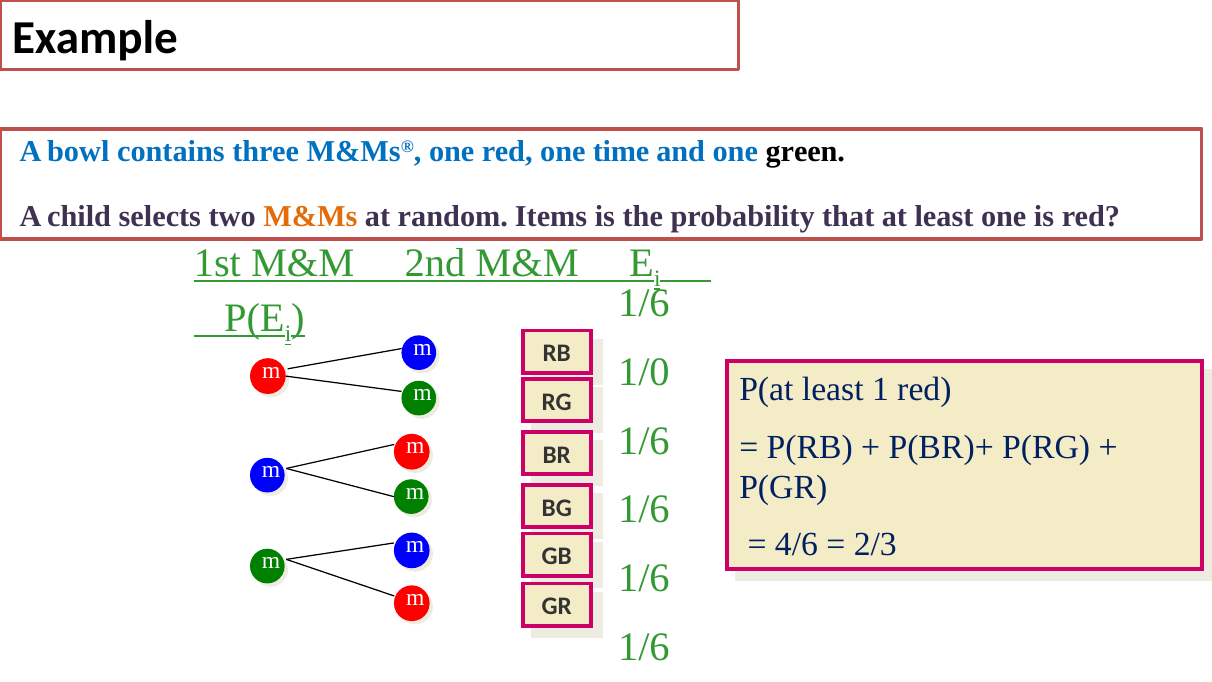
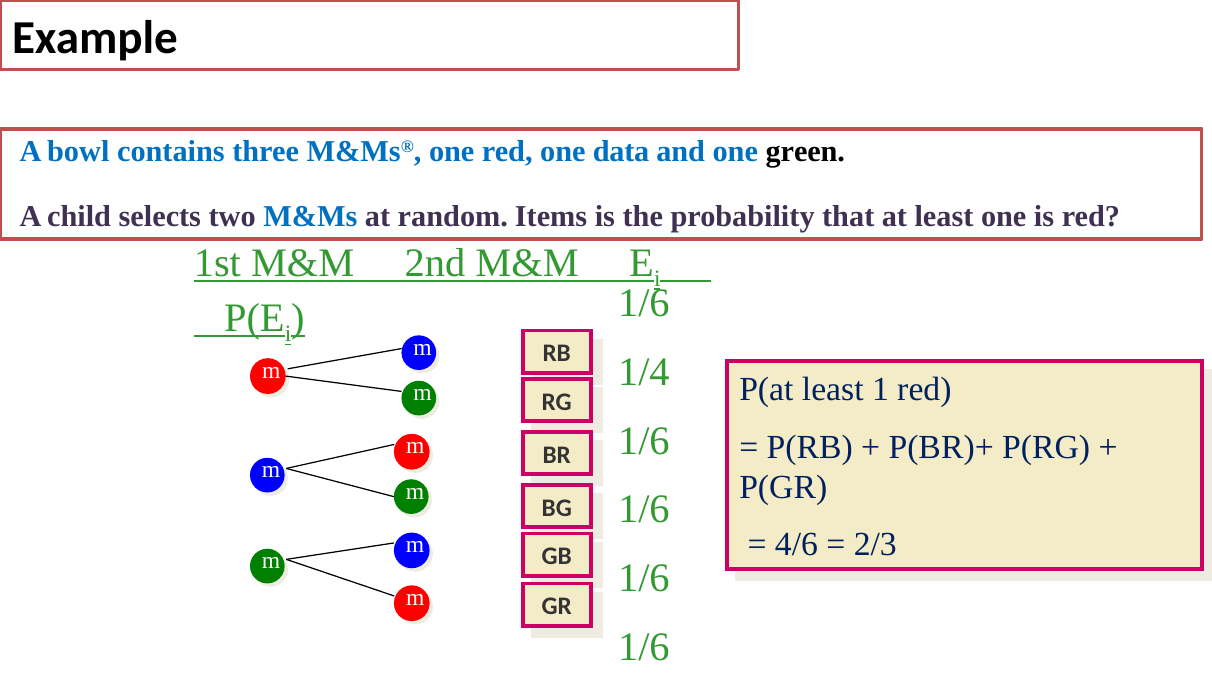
time: time -> data (621, 151)
M&Ms colour: orange -> blue (310, 216)
1/0: 1/0 -> 1/4 (644, 372)
